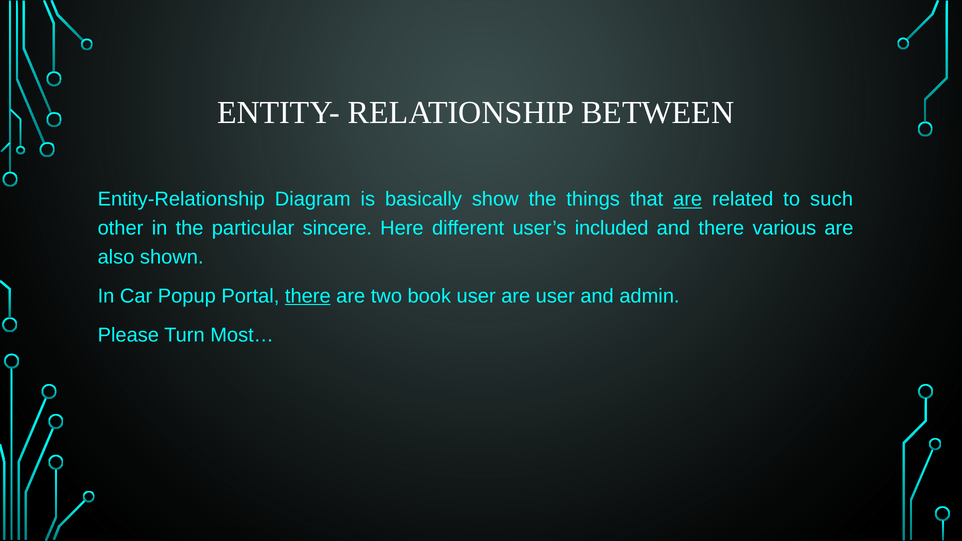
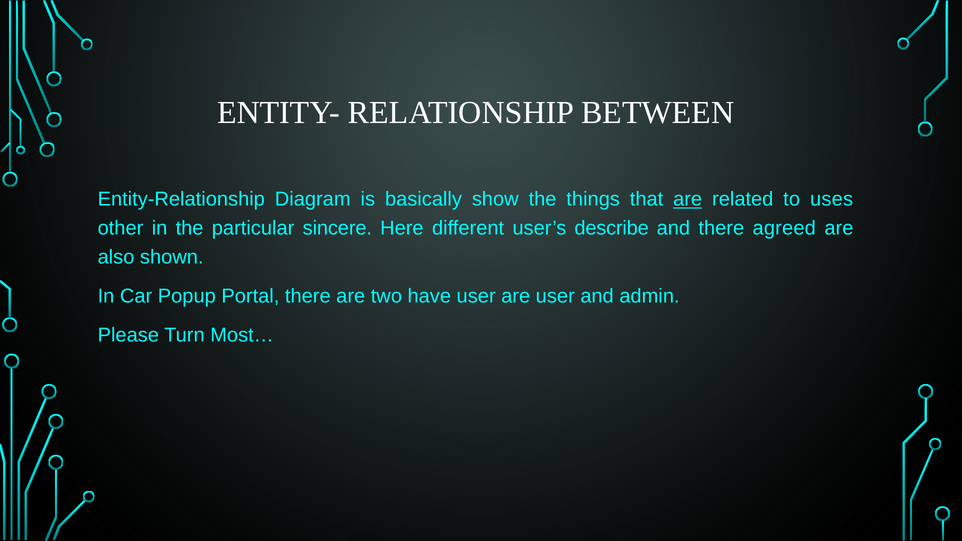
such: such -> uses (832, 199)
included: included -> describe (612, 228)
various: various -> agreed (784, 228)
there underline: present -> none (308, 296)
book: book -> have (429, 296)
